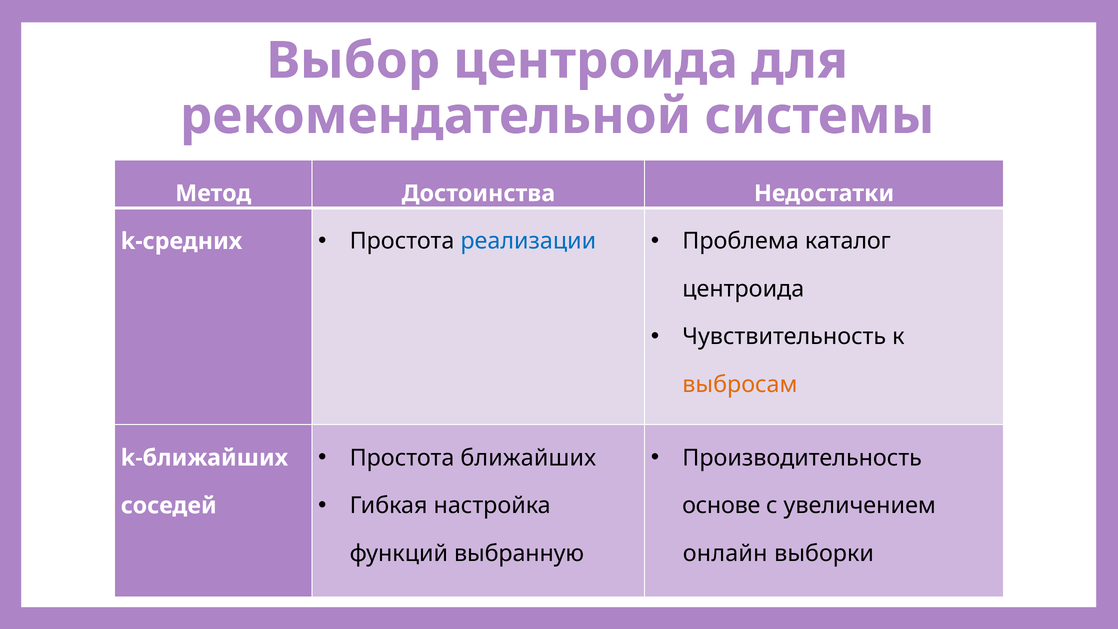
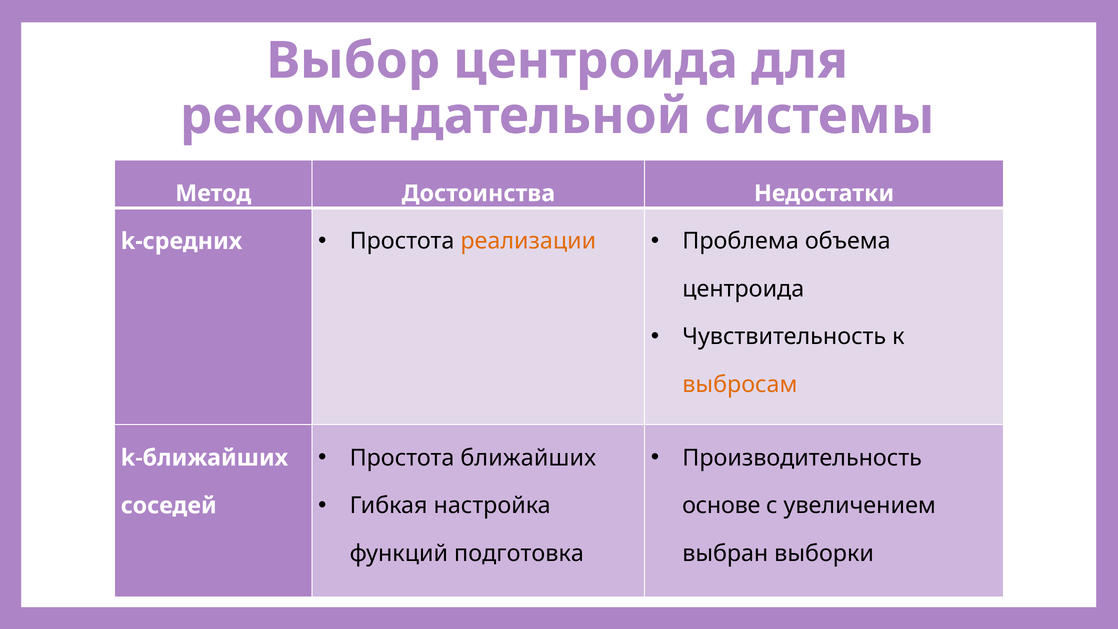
реализации colour: blue -> orange (528, 241)
каталог: каталог -> объема (848, 241)
выбранную: выбранную -> подготовка (519, 553)
онлайн: онлайн -> выбран (725, 553)
